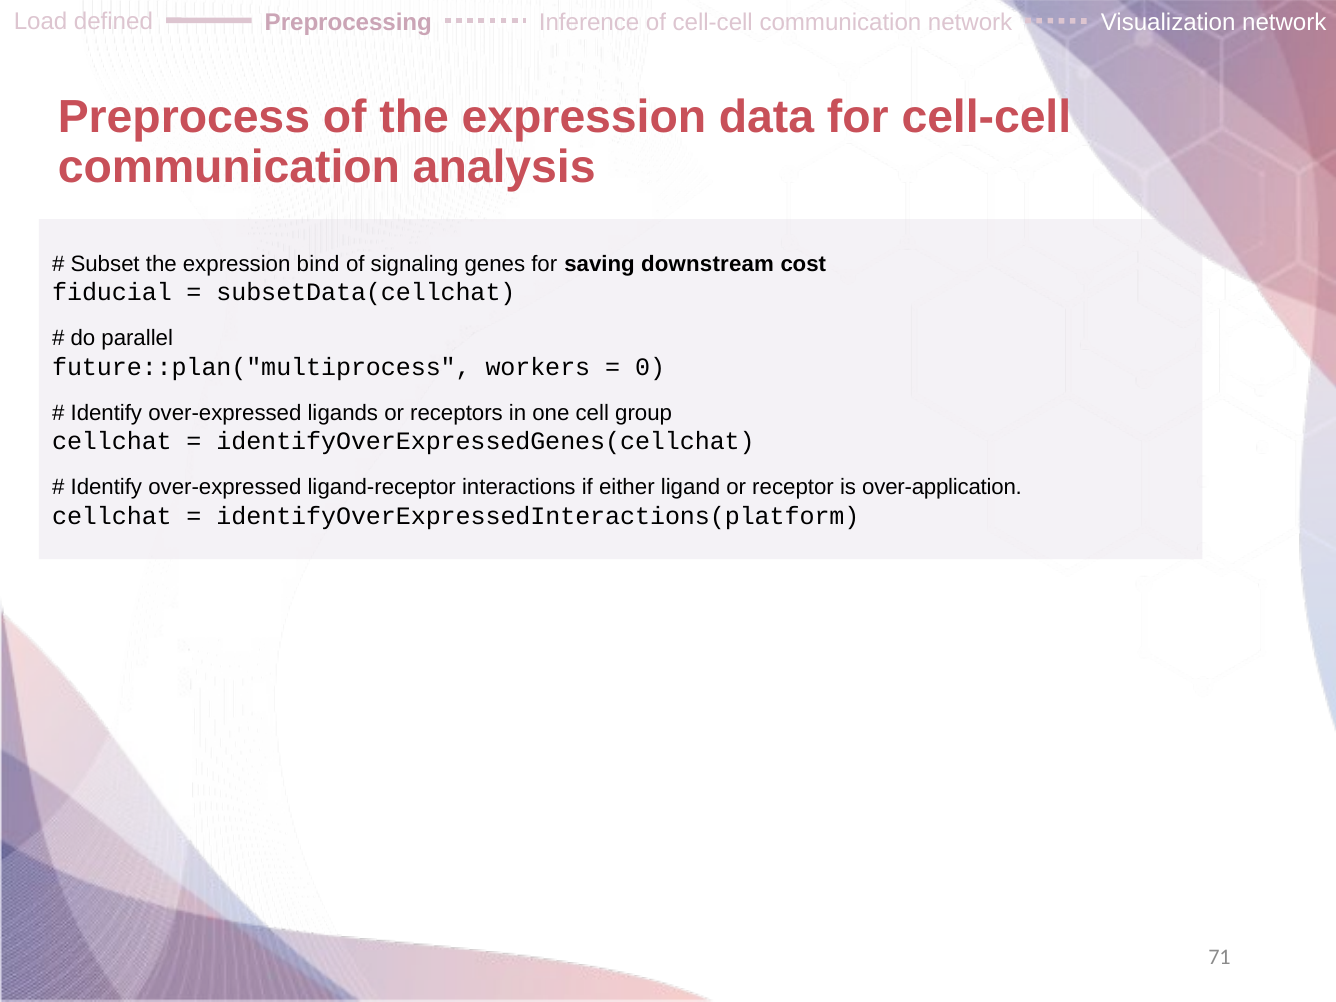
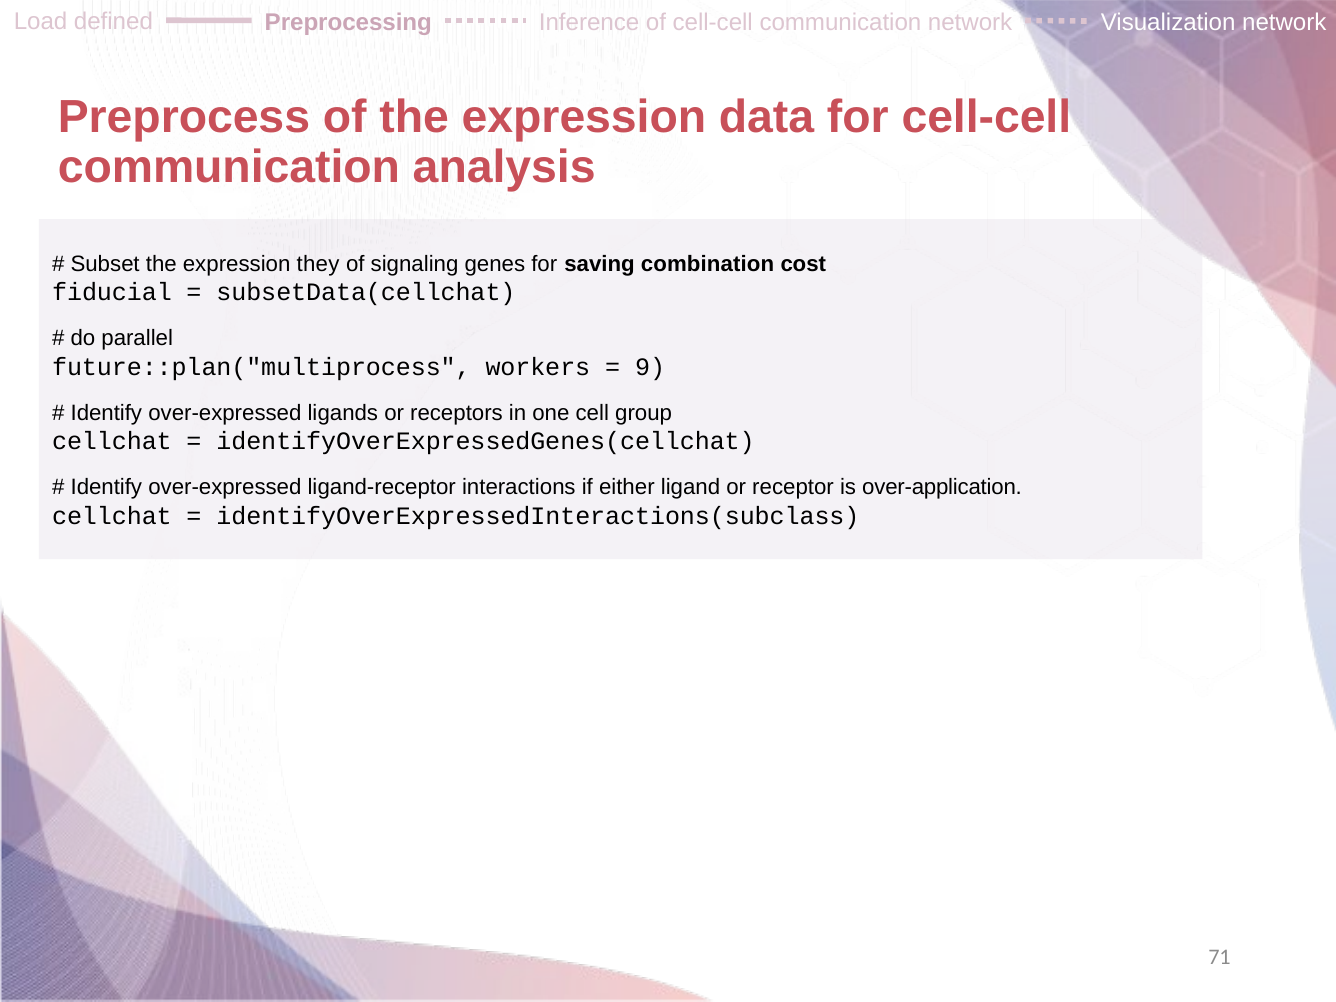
bind: bind -> they (318, 264)
downstream: downstream -> combination (708, 264)
0: 0 -> 9 (650, 367)
identifyOverExpressedInteractions(platform: identifyOverExpressedInteractions(platform -> identifyOverExpressedInteractions(subclass (538, 516)
